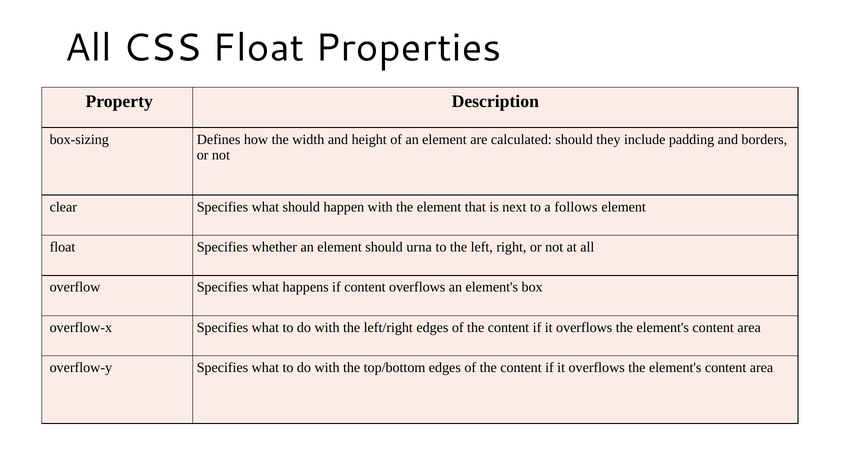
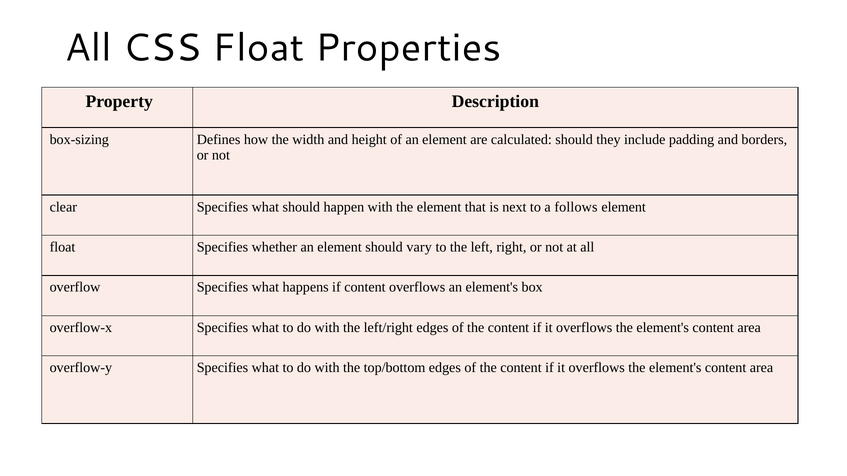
urna: urna -> vary (419, 247)
